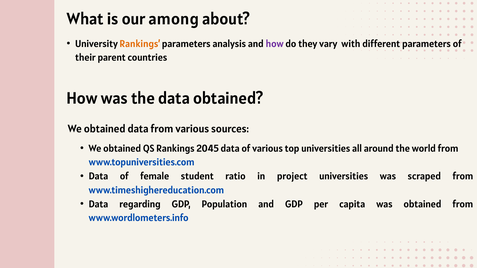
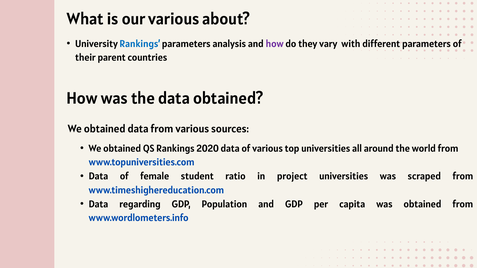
our among: among -> various (174, 19)
Rankings colour: orange -> blue (140, 44)
2045: 2045 -> 2020 (208, 149)
